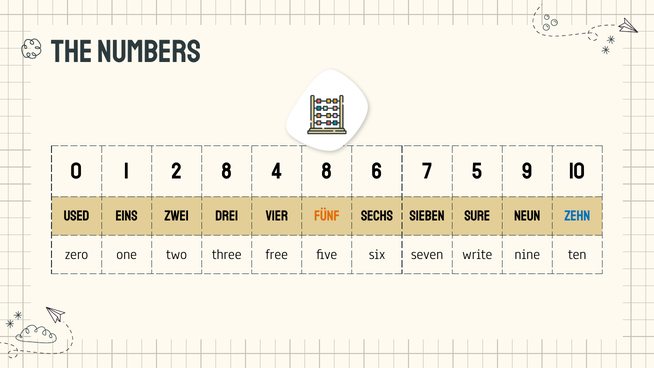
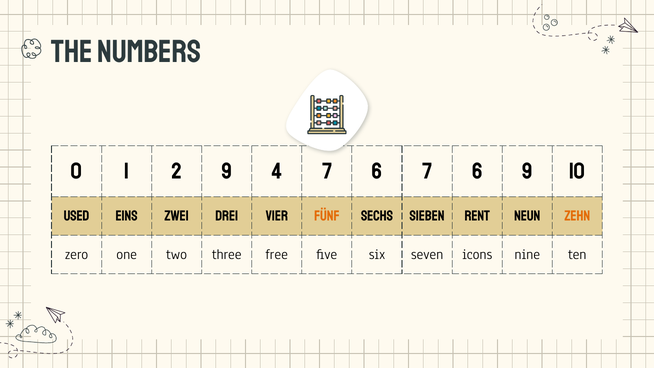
2 8: 8 -> 9 (227, 171)
4 8: 8 -> 7 (327, 171)
6 7 5: 5 -> 6 (477, 171)
sure: sure -> rent (477, 216)
zehn colour: blue -> orange (577, 216)
write: write -> icons (477, 254)
